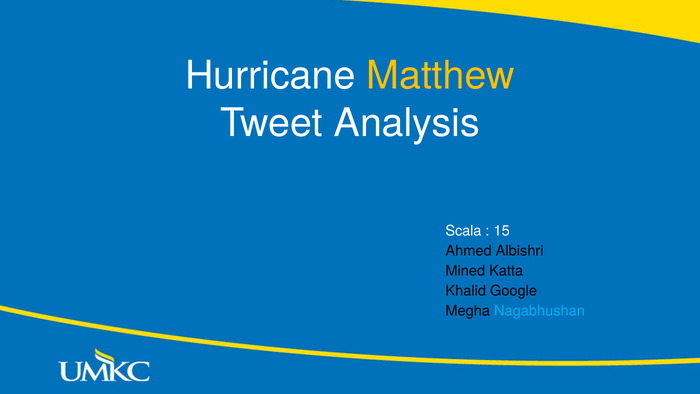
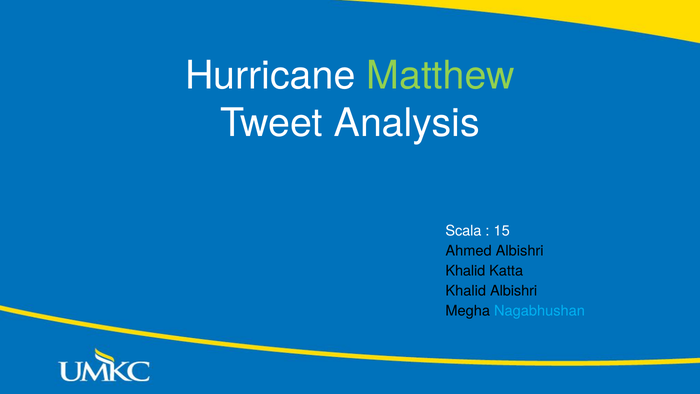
Matthew colour: yellow -> light green (441, 76)
Mined: Mined -> Khalid (465, 271)
Khalid Google: Google -> Albishri (514, 291)
